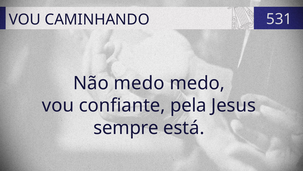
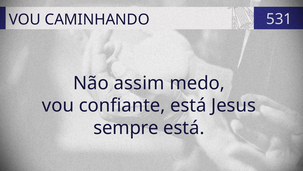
Não medo: medo -> assim (139, 83)
confiante pela: pela -> está (188, 105)
